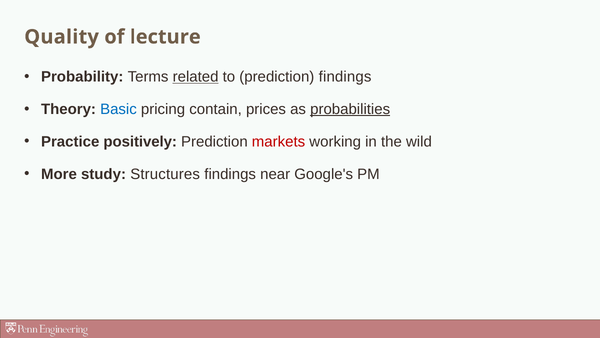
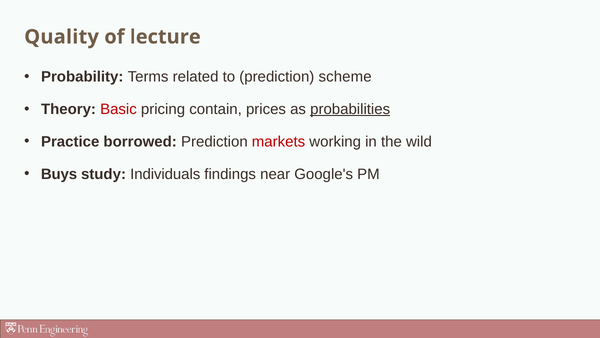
related underline: present -> none (196, 77)
prediction findings: findings -> scheme (345, 77)
Basic colour: blue -> red (118, 109)
positively: positively -> borrowed (140, 141)
More: More -> Buys (59, 174)
Structures: Structures -> Individuals (165, 174)
